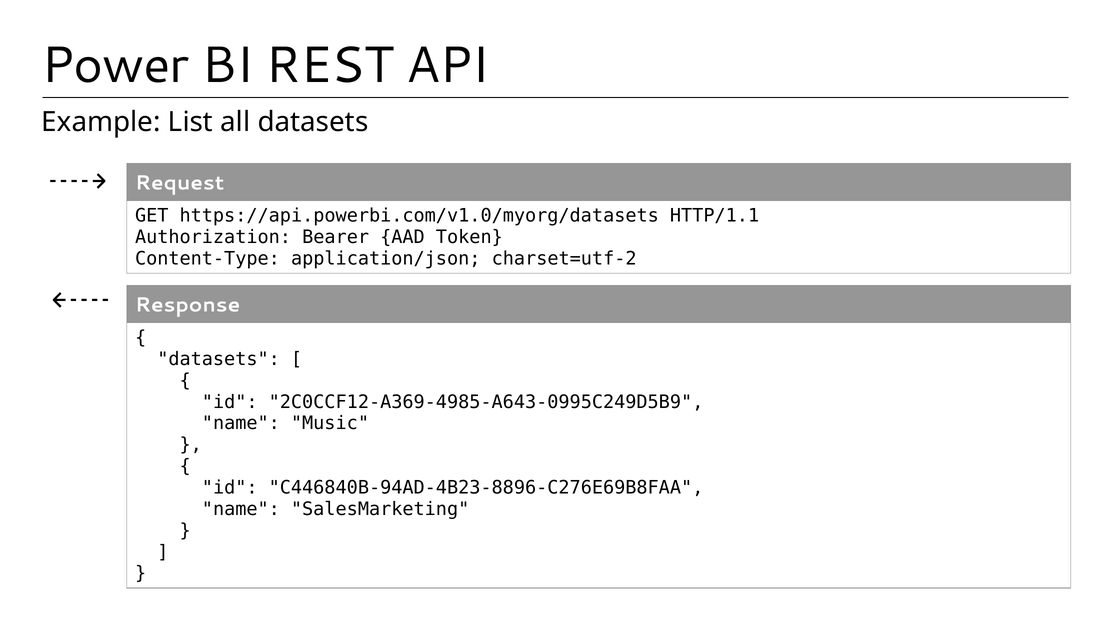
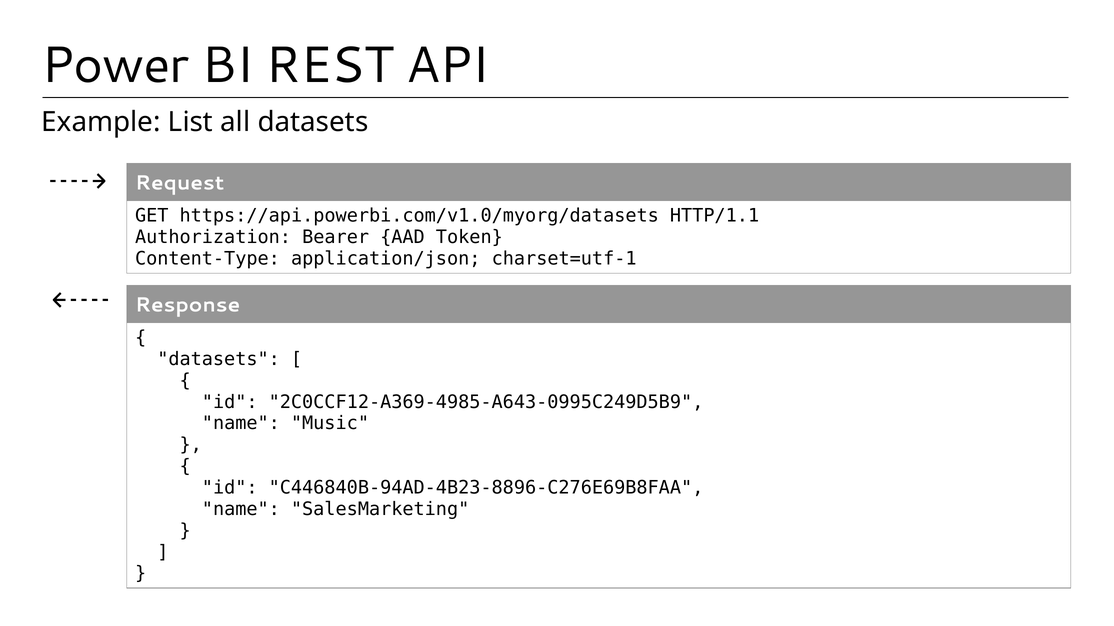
charset=utf-2: charset=utf-2 -> charset=utf-1 (564, 259)
